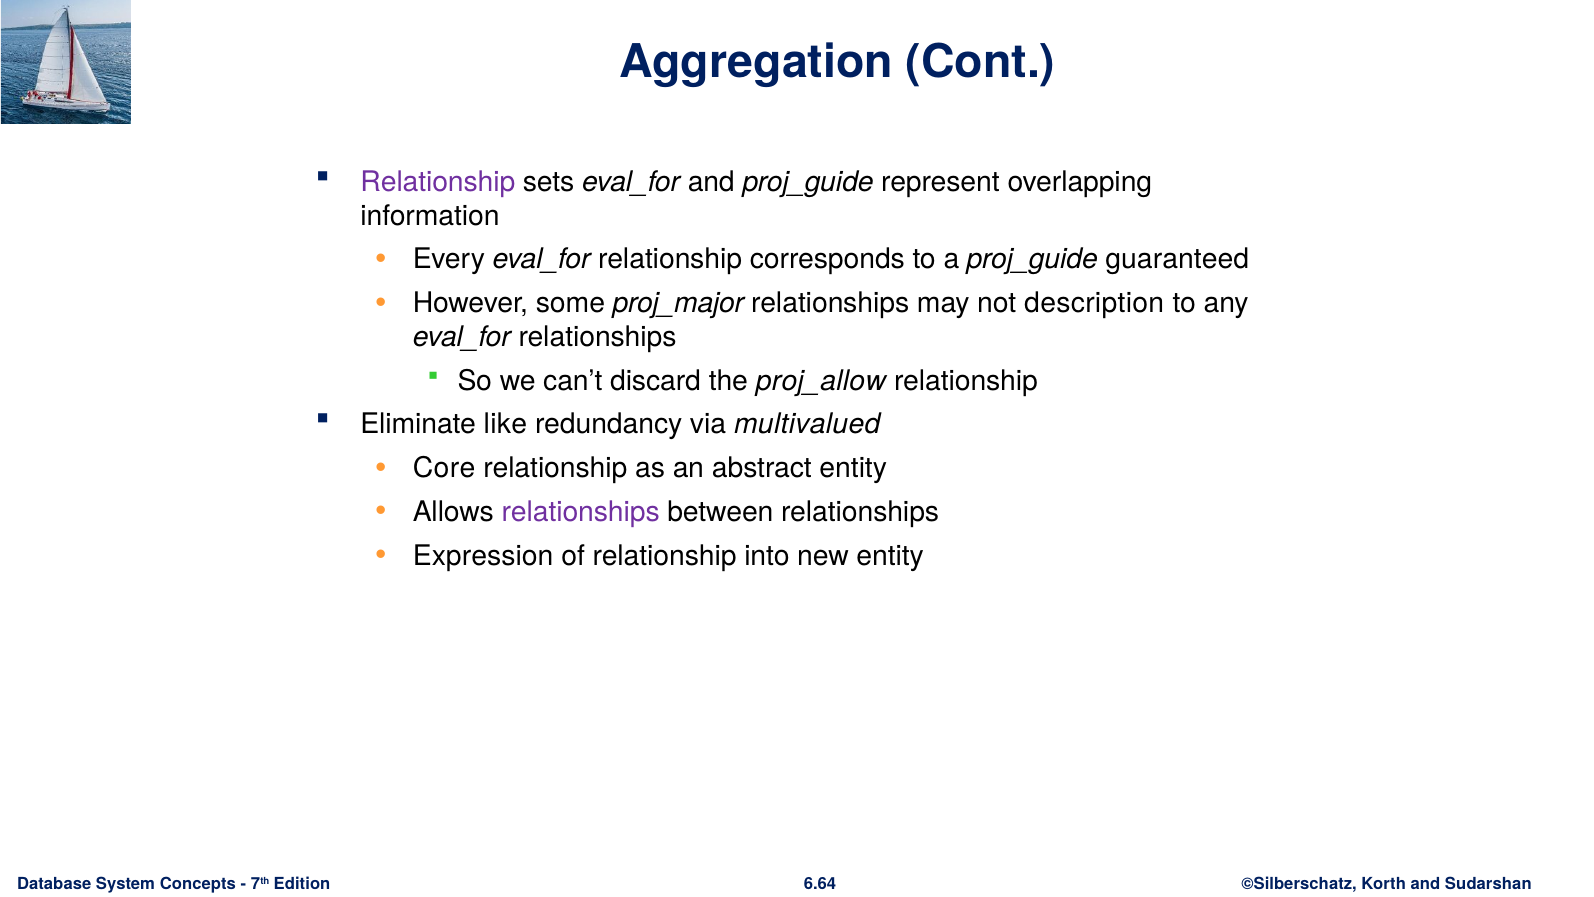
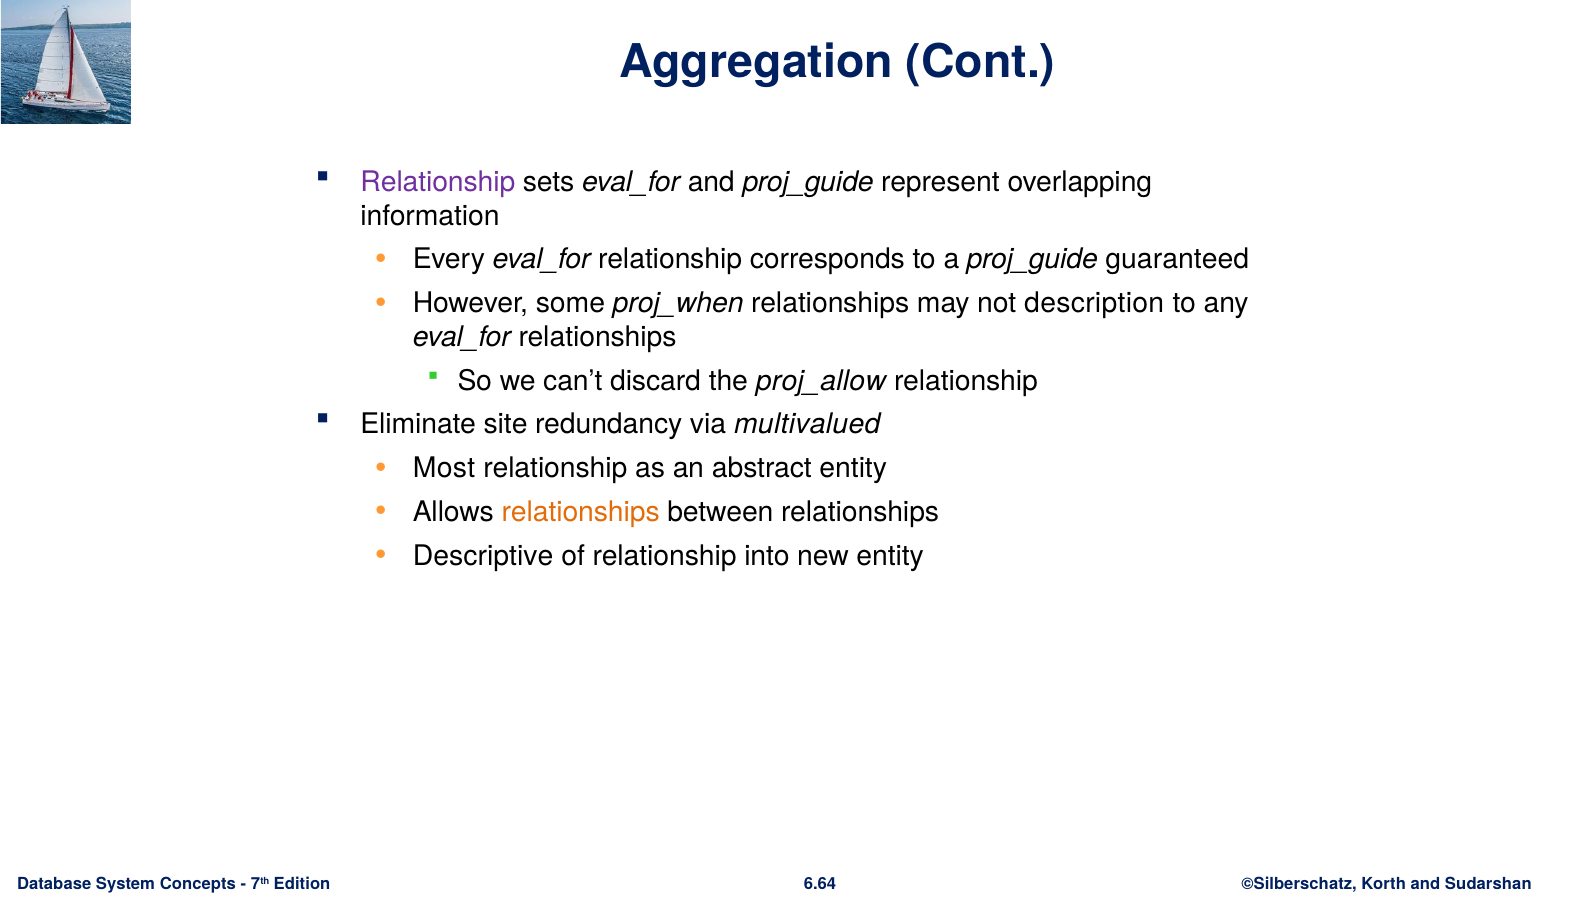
proj_major: proj_major -> proj_when (678, 303)
like: like -> site (506, 424)
Core: Core -> Most (444, 468)
relationships colour: purple -> orange (581, 512)
Expression: Expression -> Descriptive (483, 556)
